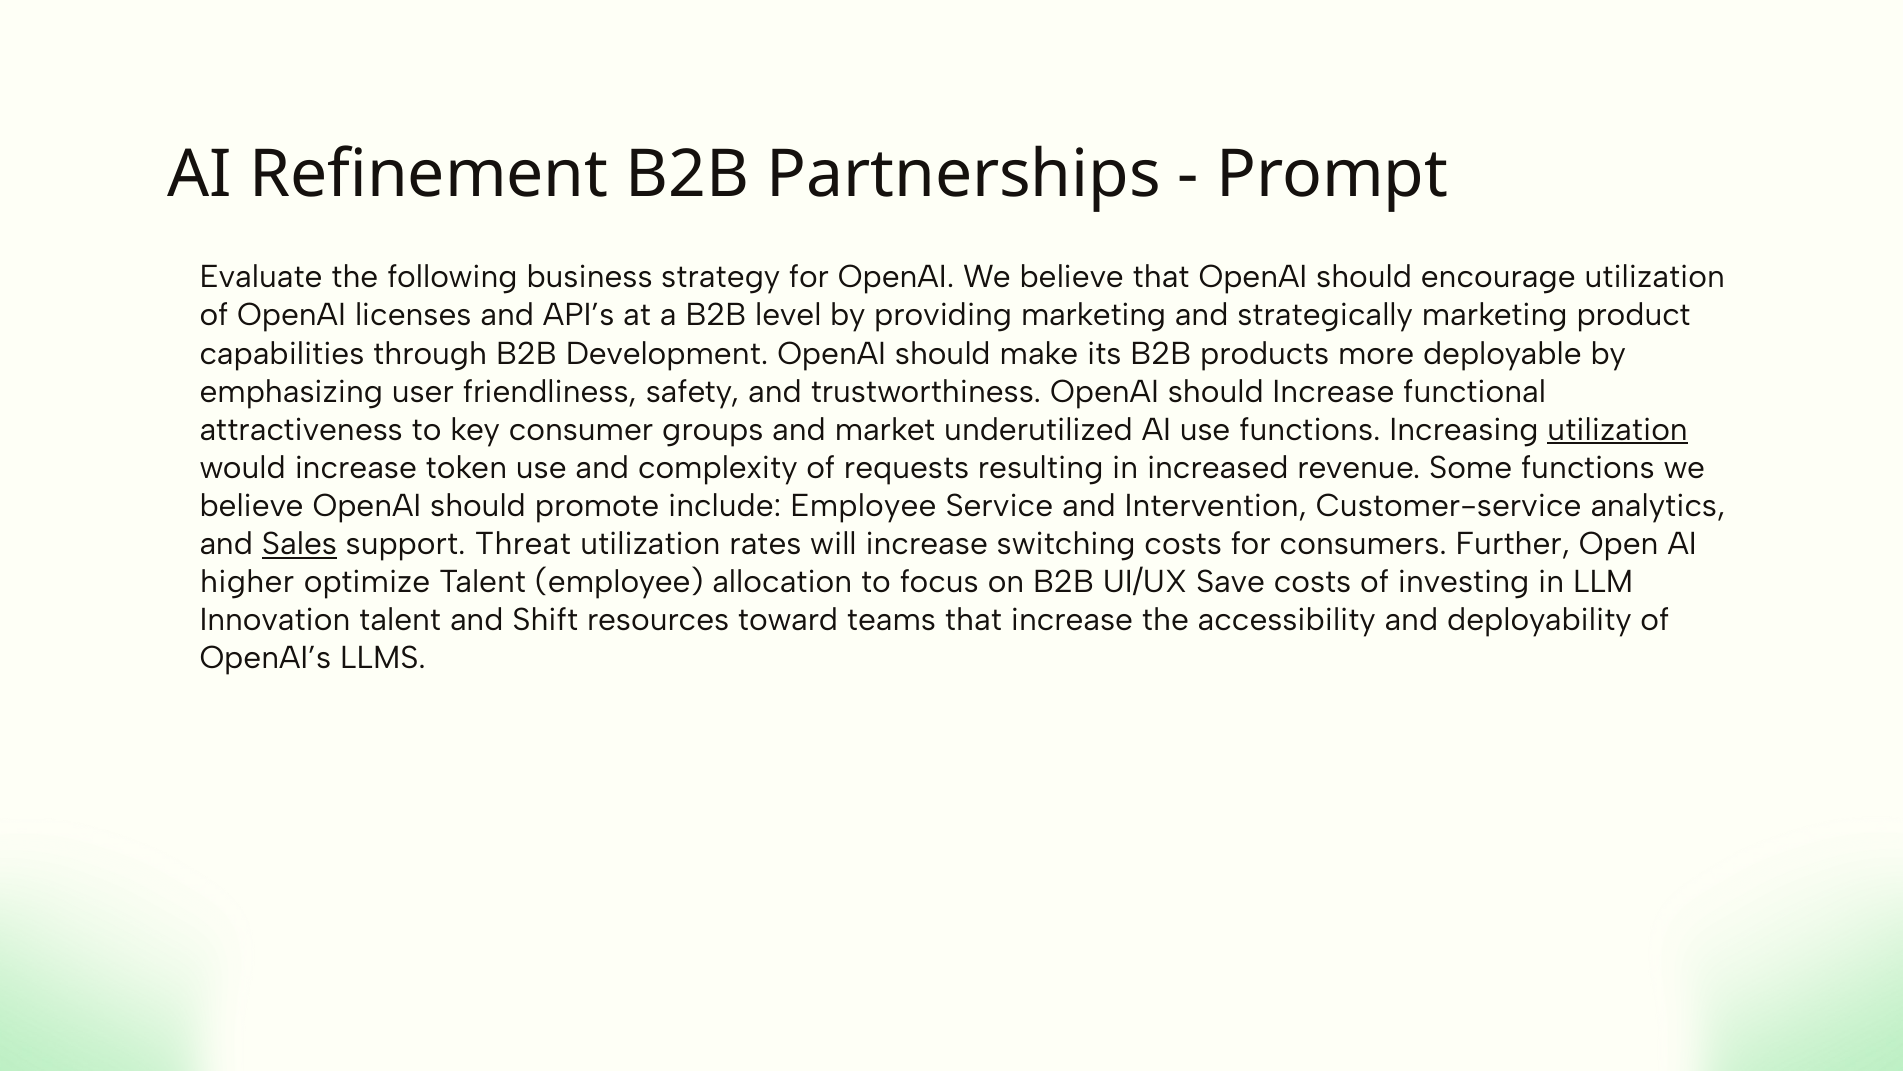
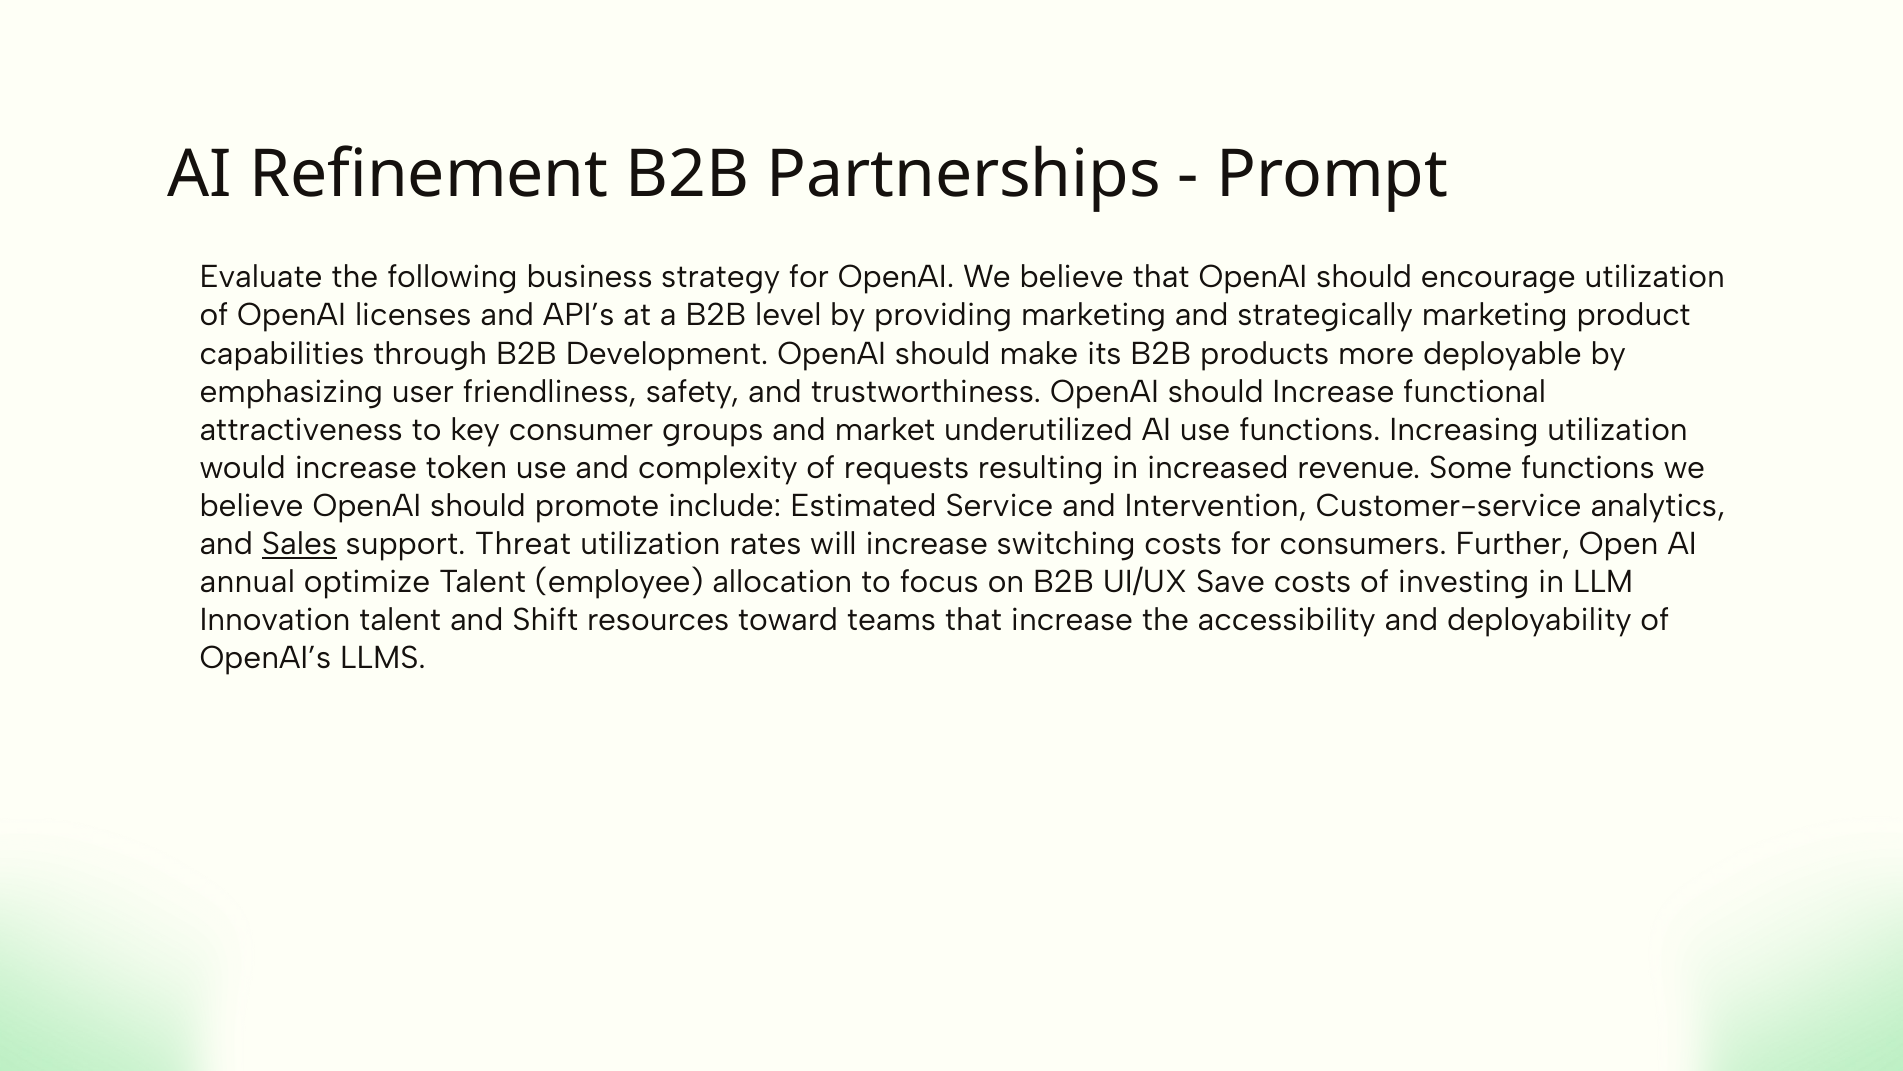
utilization underline: present -> none (1618, 430)
include Employee: Employee -> Estimated (864, 506)
higher: higher -> annual (247, 582)
